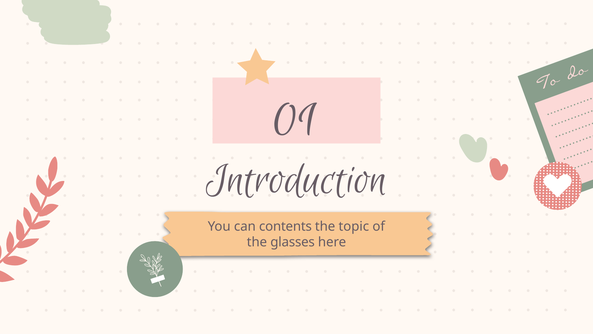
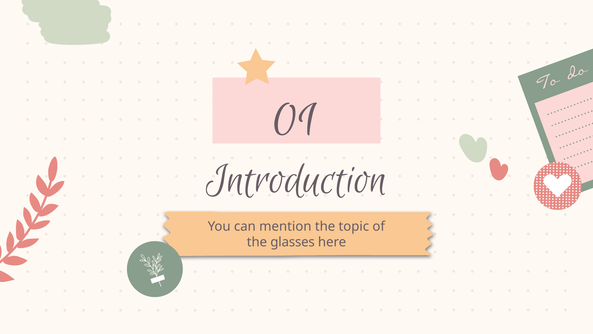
contents: contents -> mention (285, 226)
